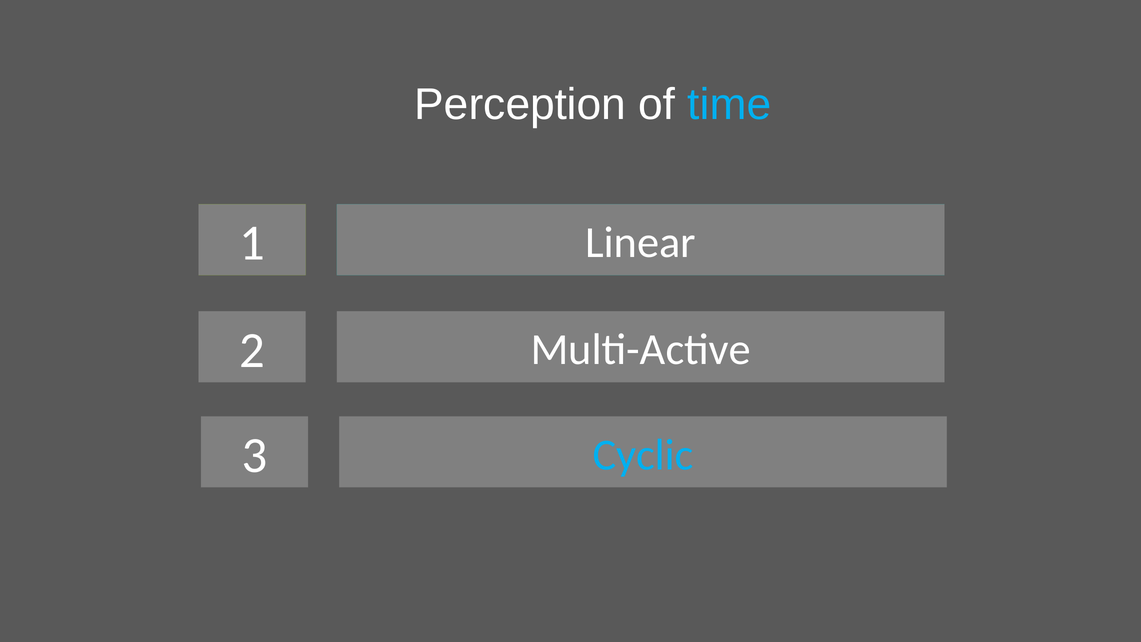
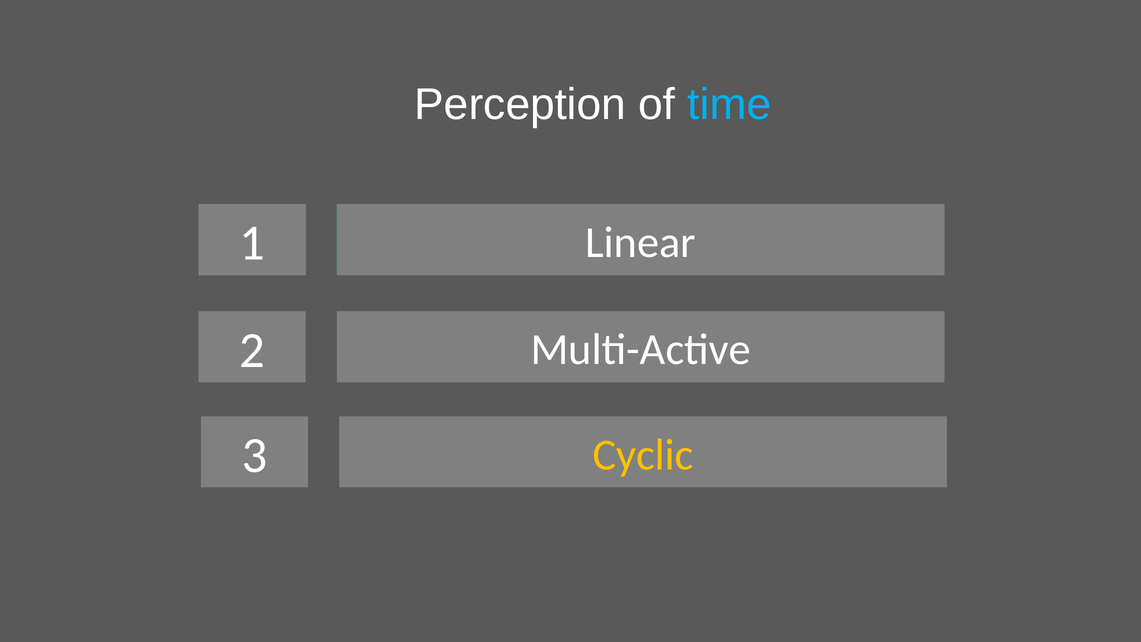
Cyclic colour: light blue -> yellow (643, 455)
